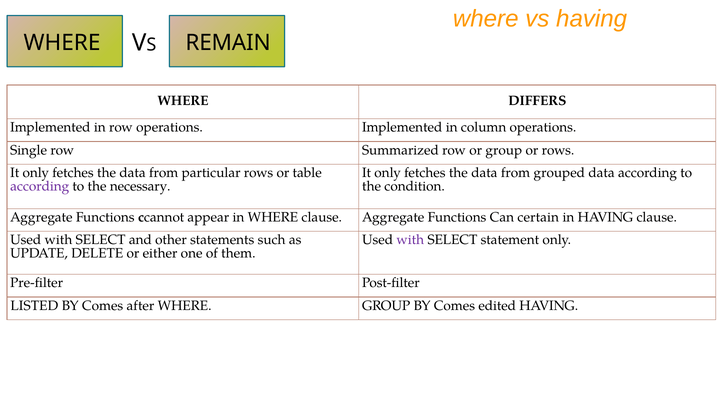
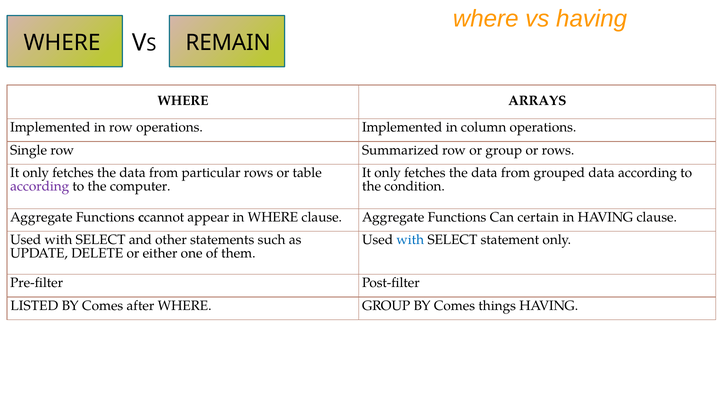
DIFFERS: DIFFERS -> ARRAYS (537, 100)
necessary: necessary -> computer (140, 186)
with colour: purple -> blue (410, 240)
edited: edited -> things (497, 305)
